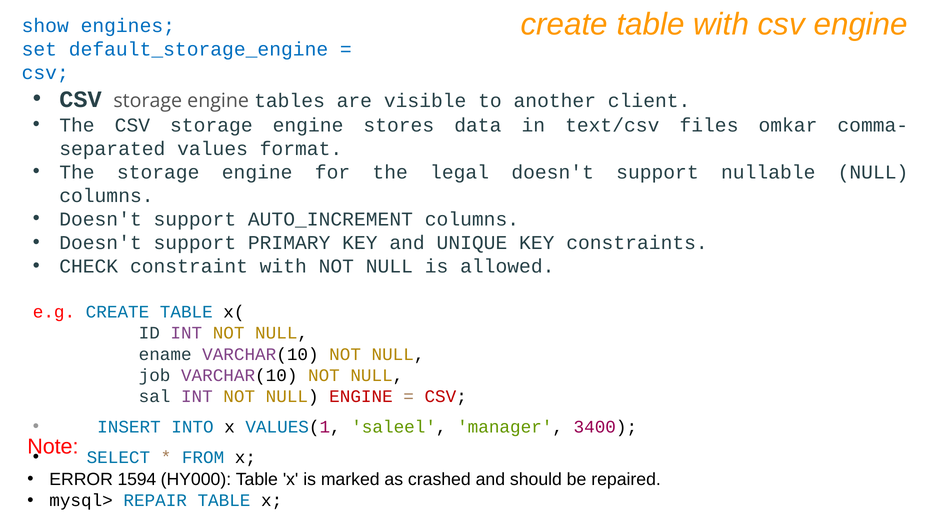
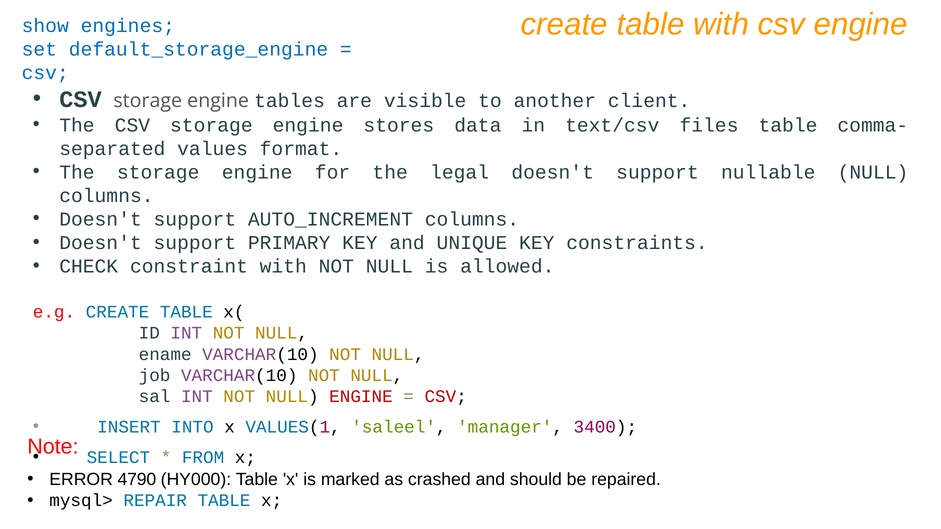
files omkar: omkar -> table (788, 125)
1594: 1594 -> 4790 (137, 480)
